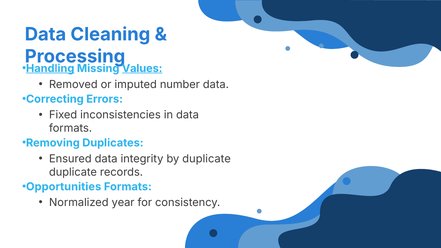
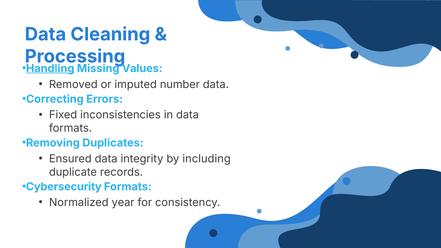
Values underline: present -> none (142, 68)
by duplicate: duplicate -> including (207, 159)
Opportunities: Opportunities -> Cybersecurity (64, 187)
